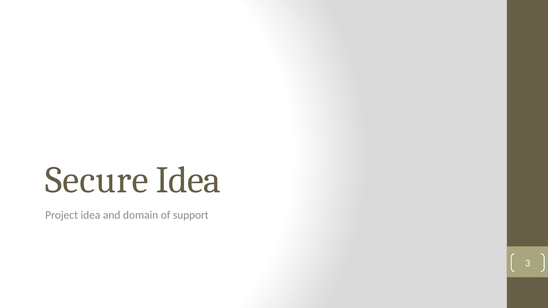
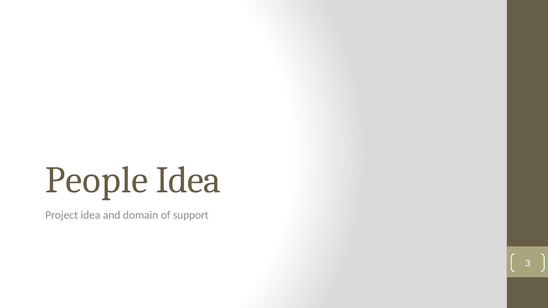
Secure: Secure -> People (97, 180)
